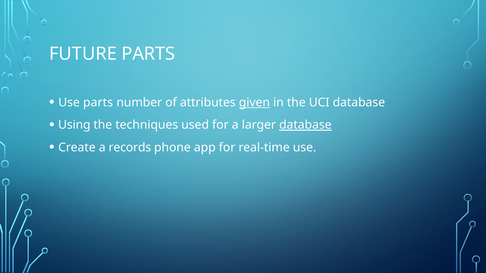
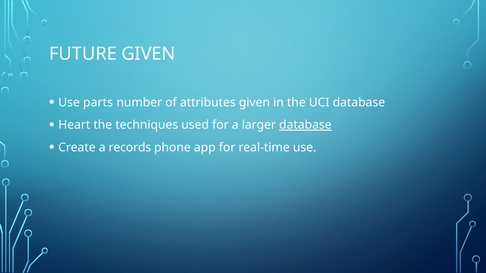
FUTURE PARTS: PARTS -> GIVEN (148, 54)
given underline: present -> none (254, 103)
Using: Using -> Heart (74, 125)
